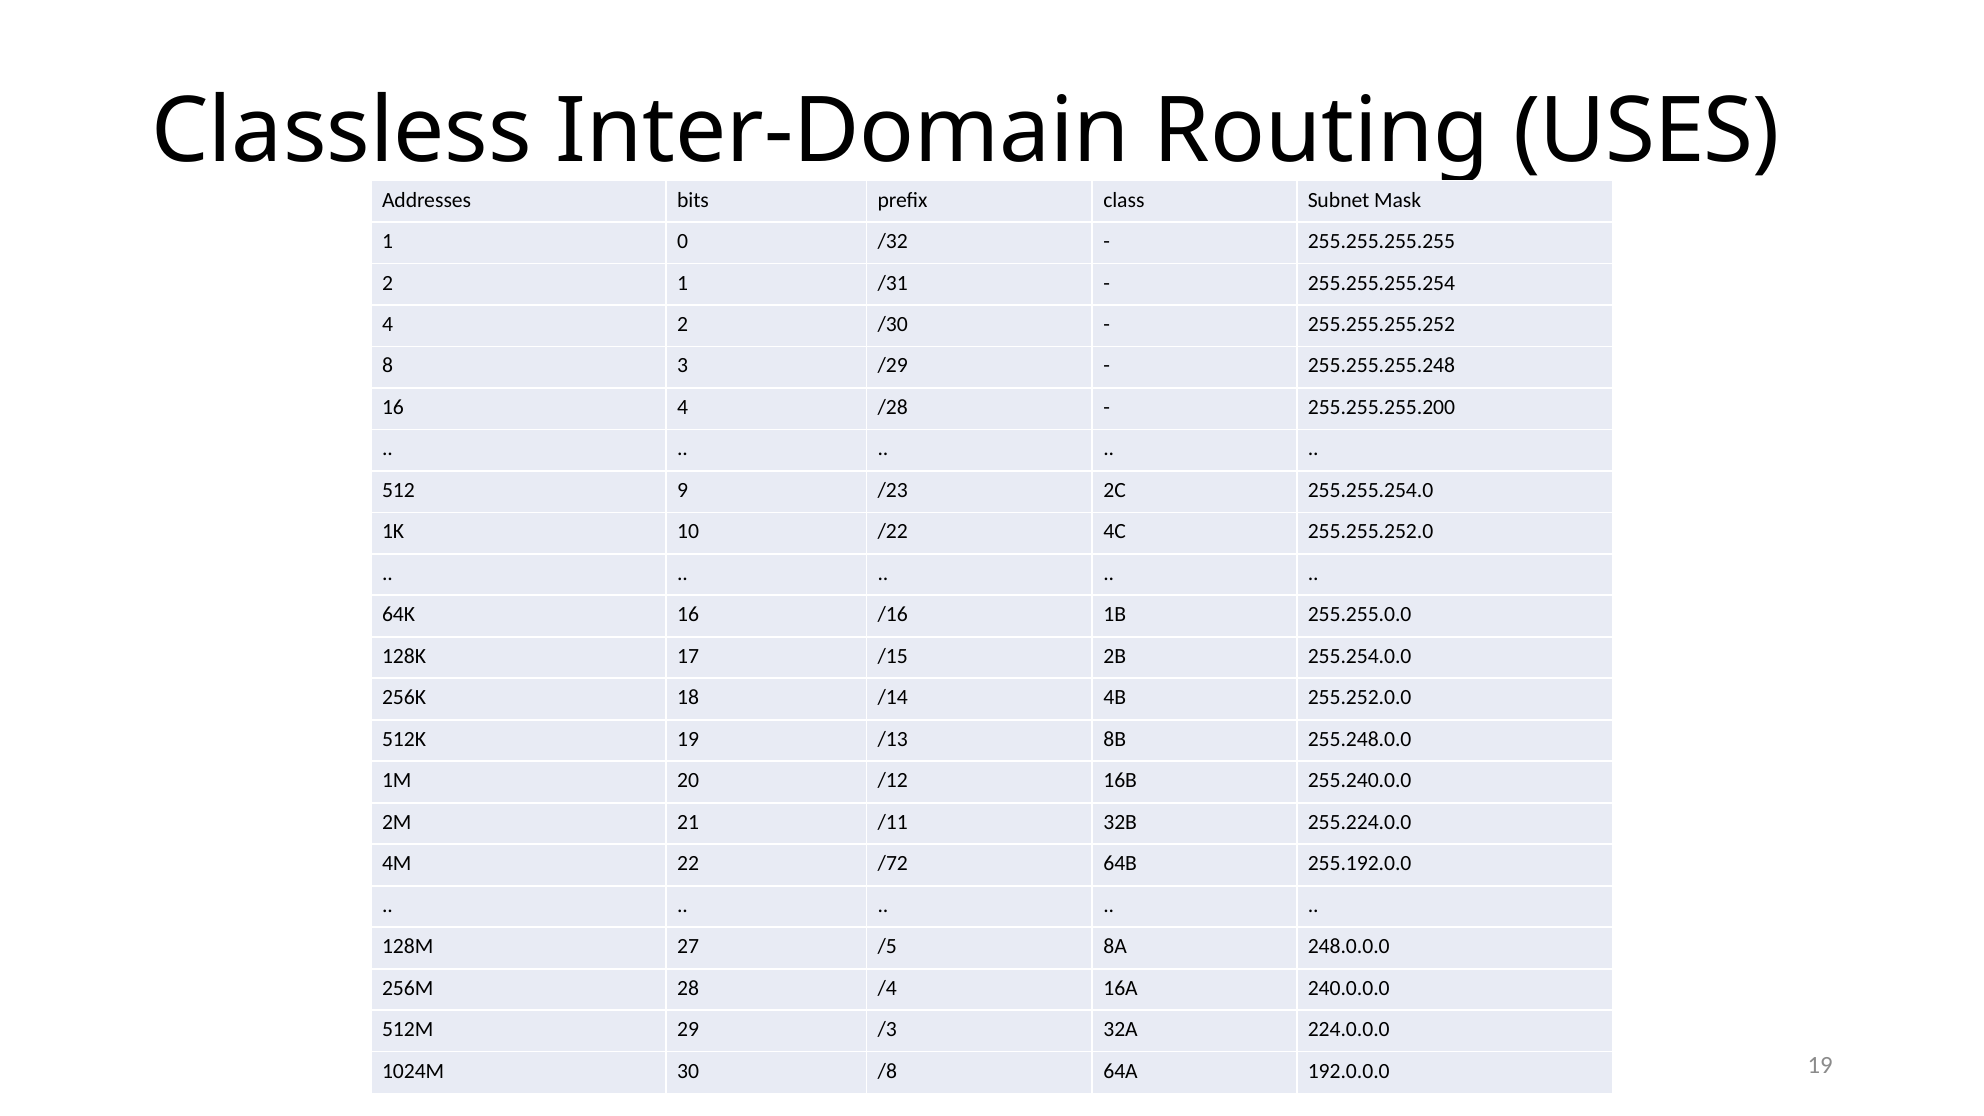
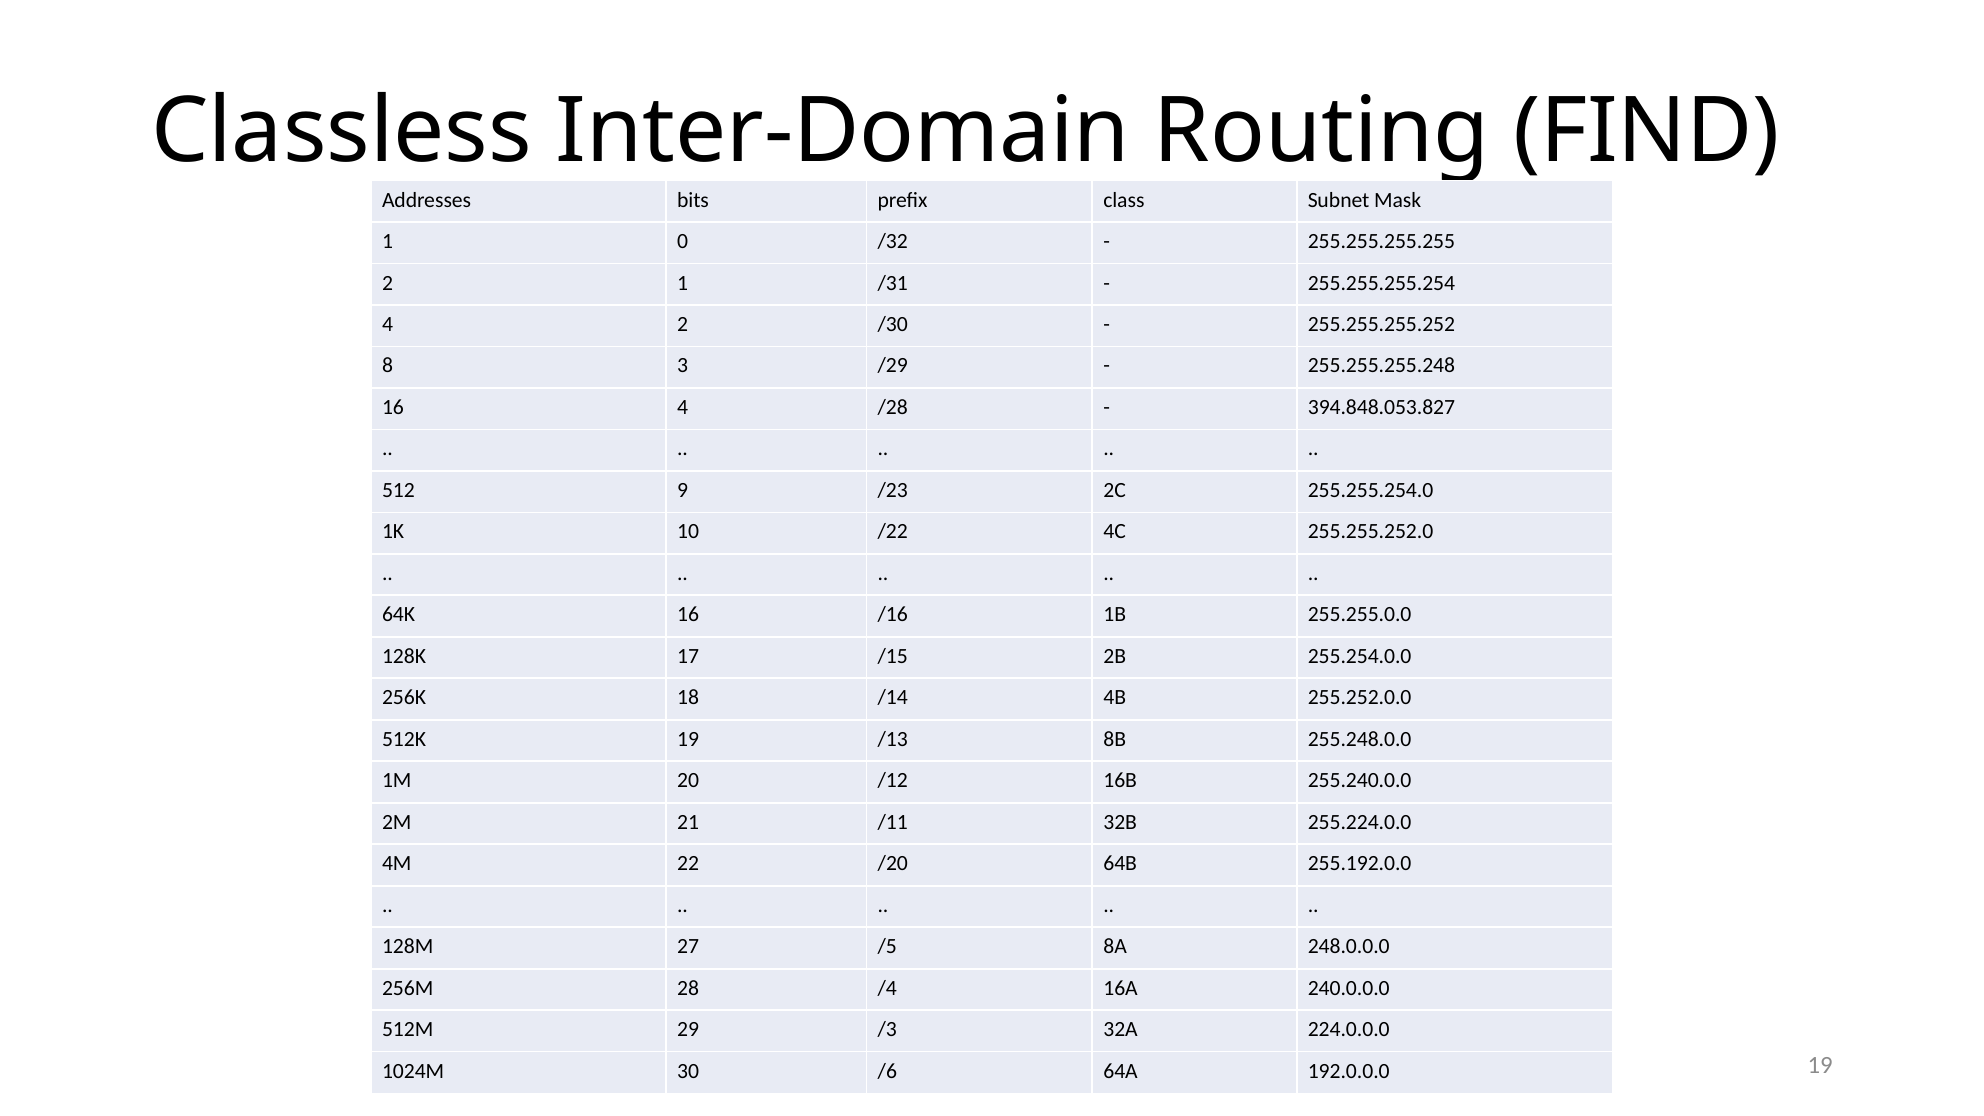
USES: USES -> FIND (1646, 131)
255.255.255.200: 255.255.255.200 -> 394.848.053.827 (1381, 407)
/72: /72 -> /20 (893, 864)
/8: /8 -> /6 (887, 1071)
